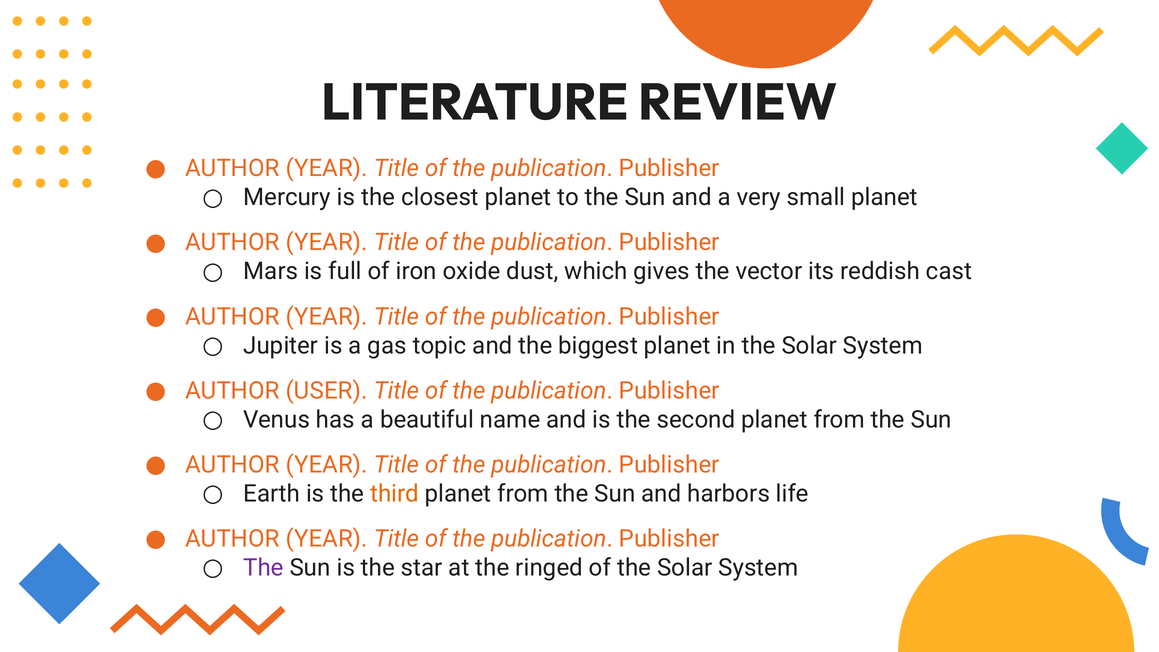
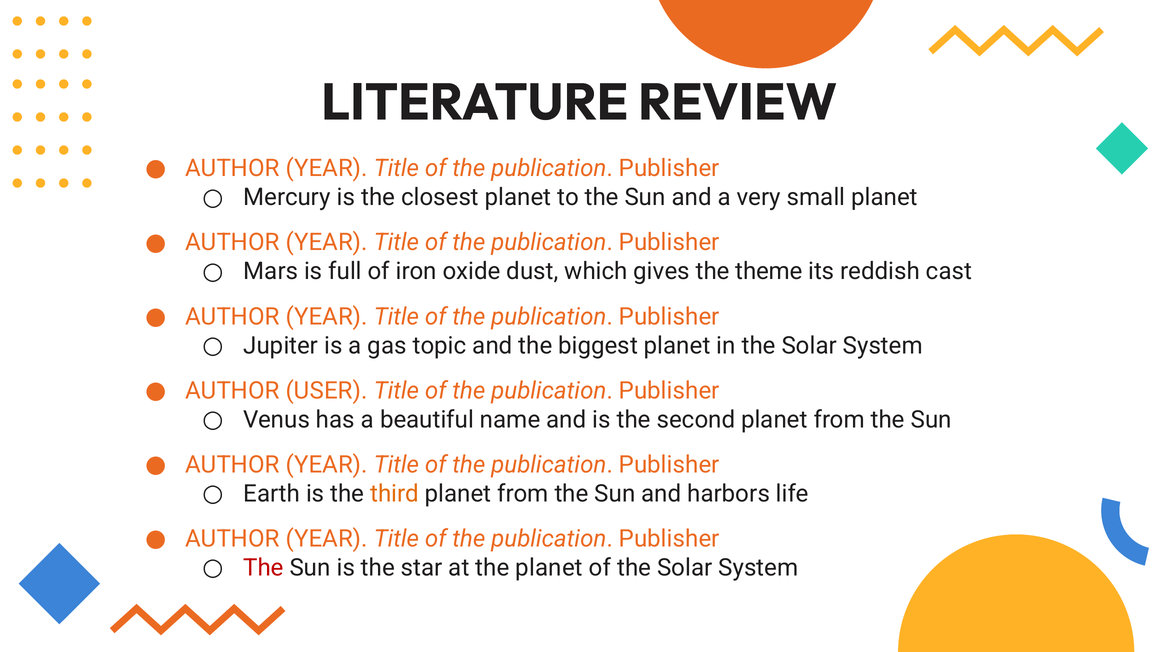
vector: vector -> theme (769, 271)
The colour: purple -> red (264, 568)
the ringed: ringed -> planet (549, 568)
